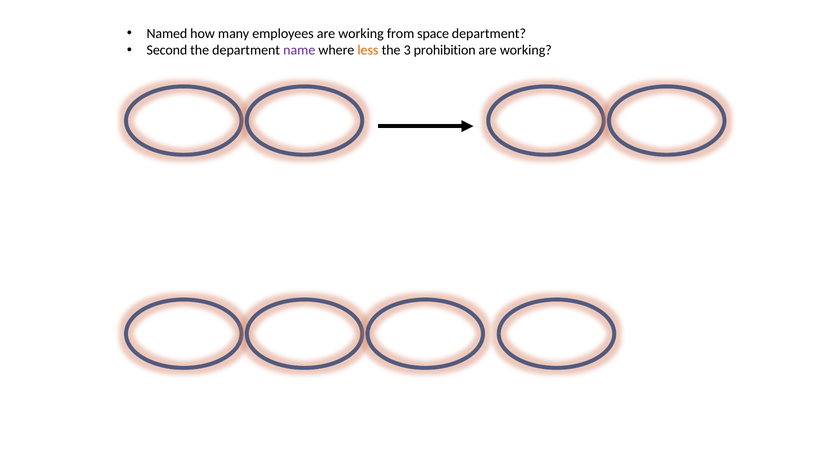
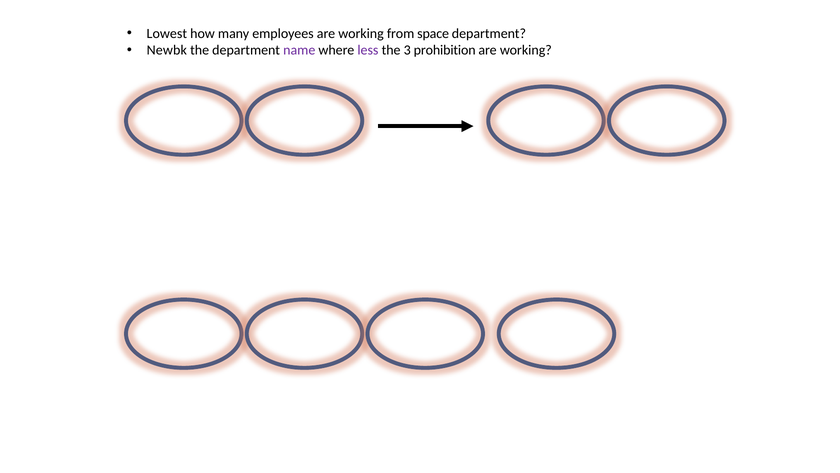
Named: Named -> Lowest (167, 33)
Second: Second -> Newbk (167, 50)
less colour: orange -> purple (368, 50)
